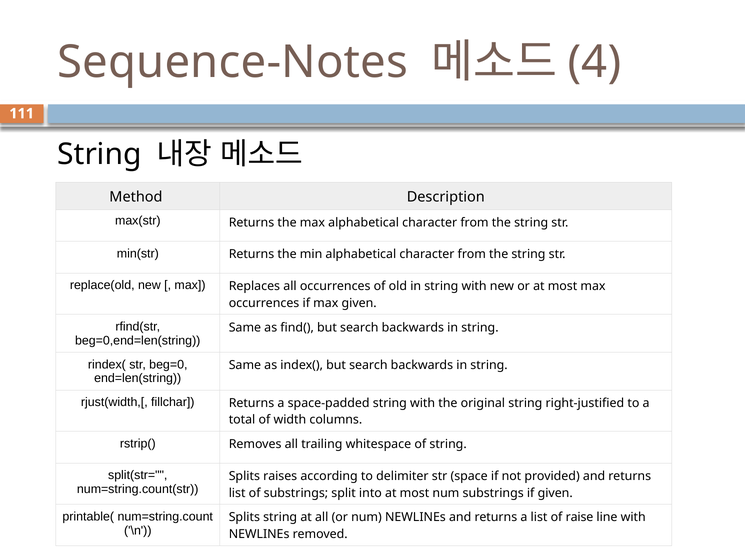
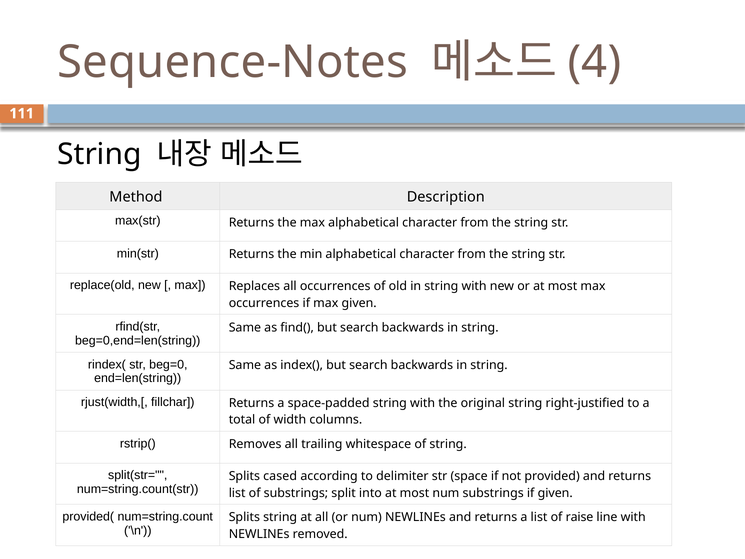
raises: raises -> cased (280, 476)
printable(: printable( -> provided( (88, 516)
